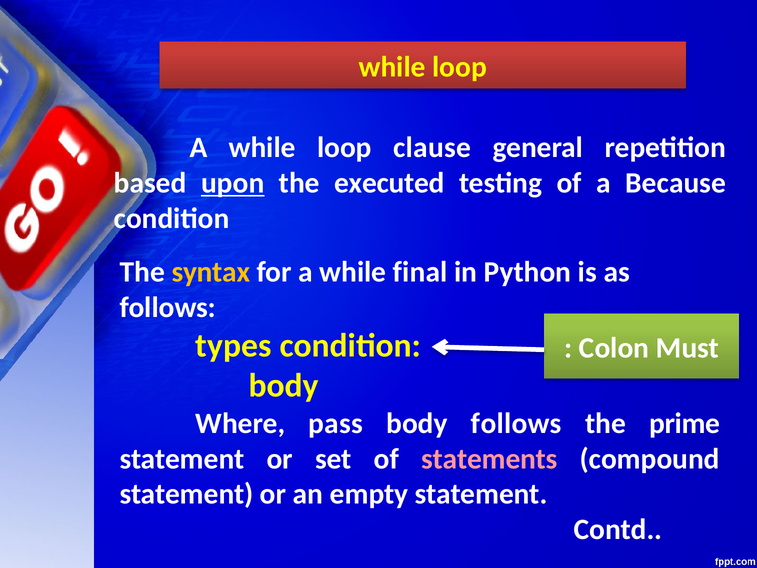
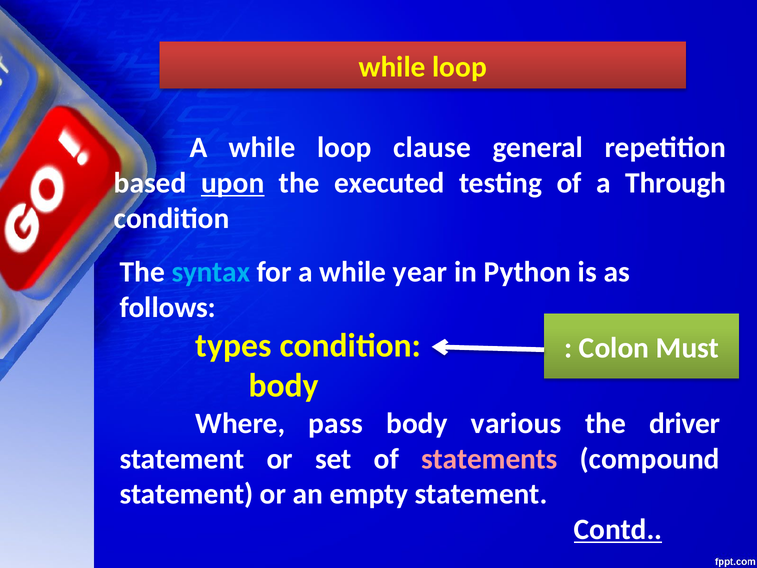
Because: Because -> Through (676, 183)
syntax colour: yellow -> light blue (211, 272)
final: final -> year (420, 272)
body follows: follows -> various (516, 423)
prime: prime -> driver (685, 423)
Contd underline: none -> present (618, 529)
